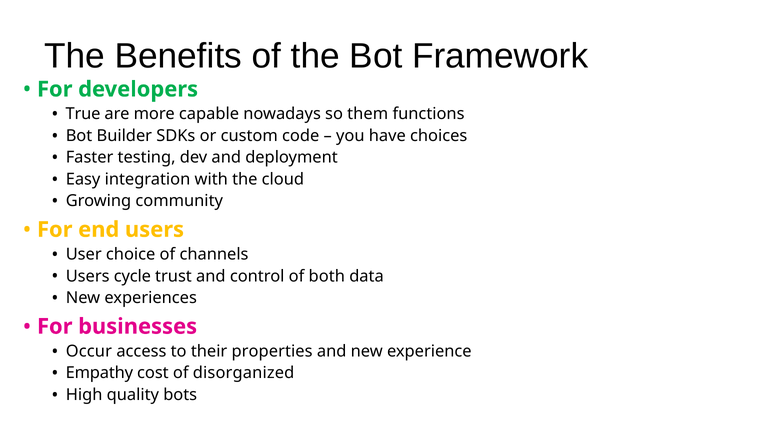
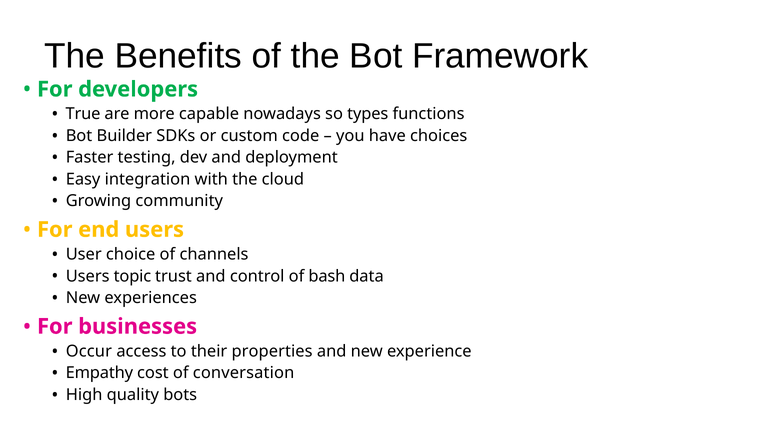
them: them -> types (368, 114)
cycle: cycle -> topic (132, 276)
both: both -> bash (327, 276)
disorganized: disorganized -> conversation (244, 373)
